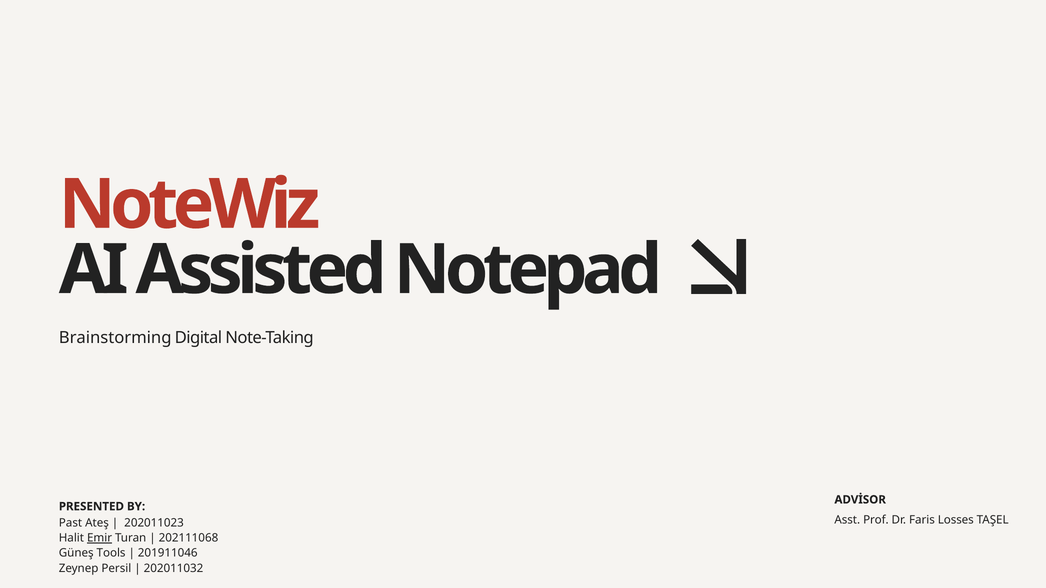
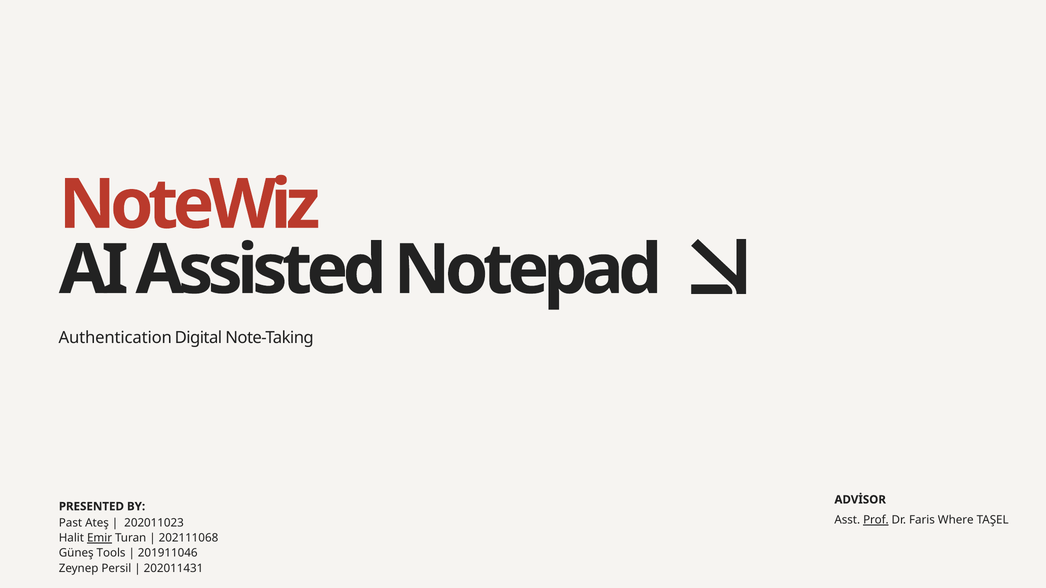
Brainstorming: Brainstorming -> Authentication (115, 338)
Prof underline: none -> present (876, 520)
Losses: Losses -> Where (956, 520)
202011032: 202011032 -> 202011431 (173, 569)
